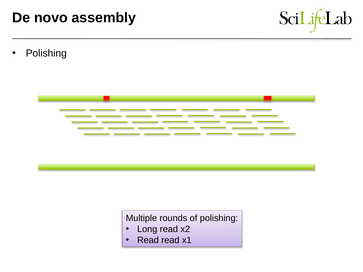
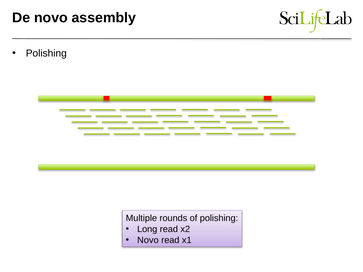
Read: Read -> Novo (148, 240)
